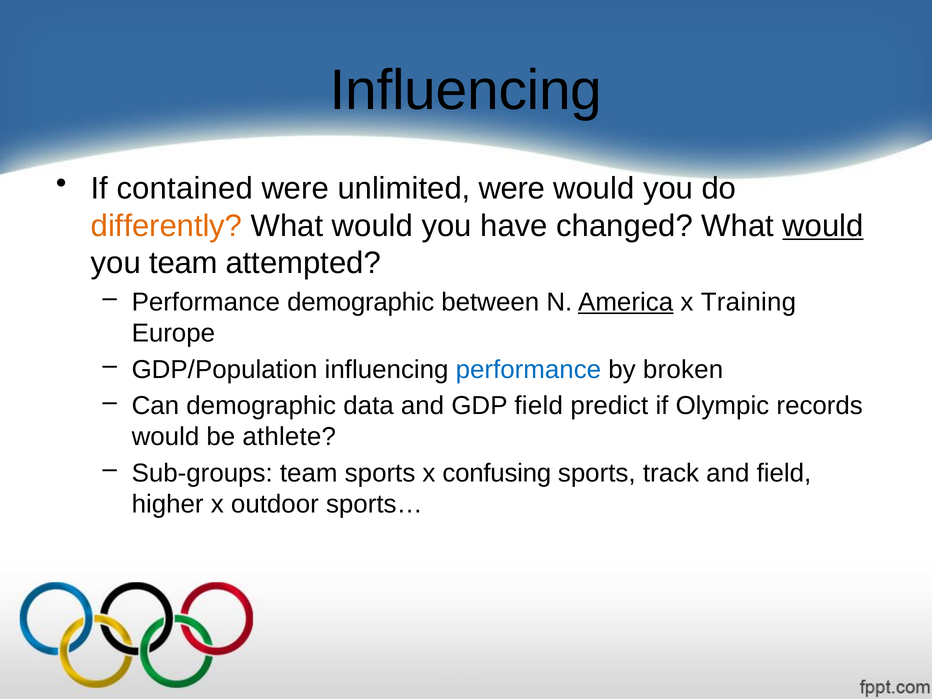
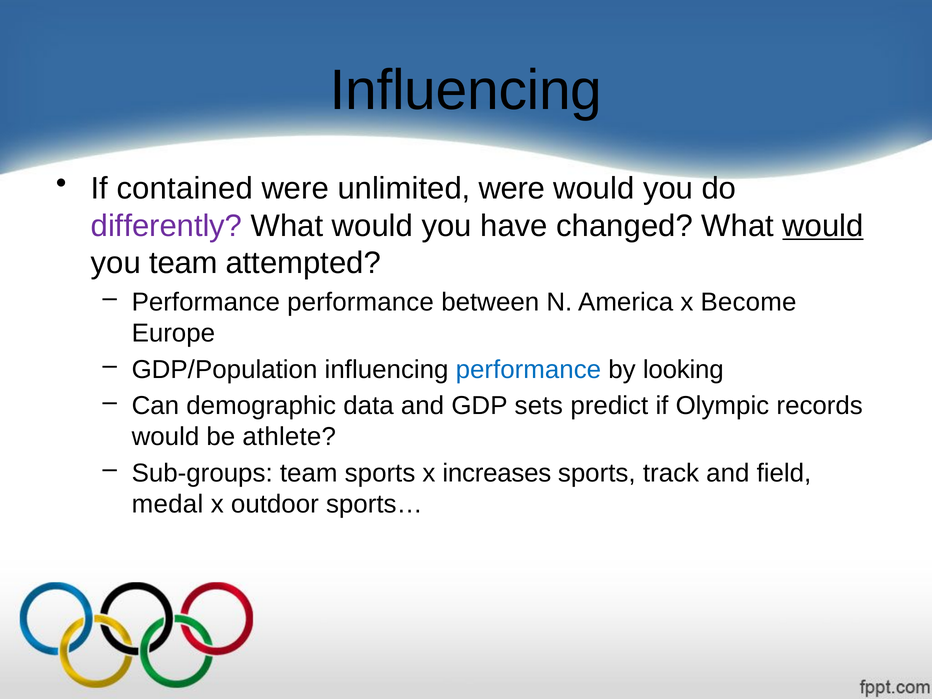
differently colour: orange -> purple (167, 226)
Performance demographic: demographic -> performance (361, 302)
America underline: present -> none (626, 302)
Training: Training -> Become (749, 302)
broken: broken -> looking (683, 369)
GDP field: field -> sets (539, 406)
confusing: confusing -> increases (497, 473)
higher: higher -> medal (167, 504)
